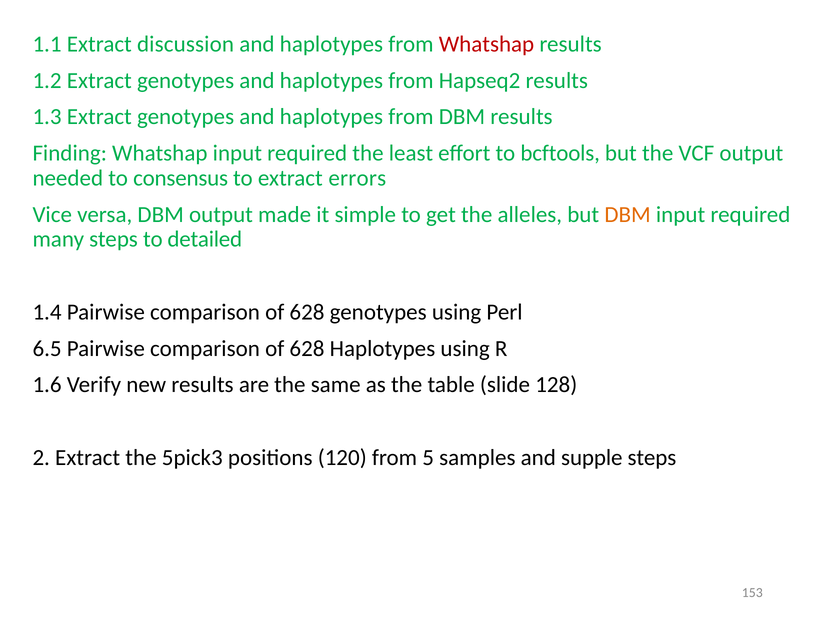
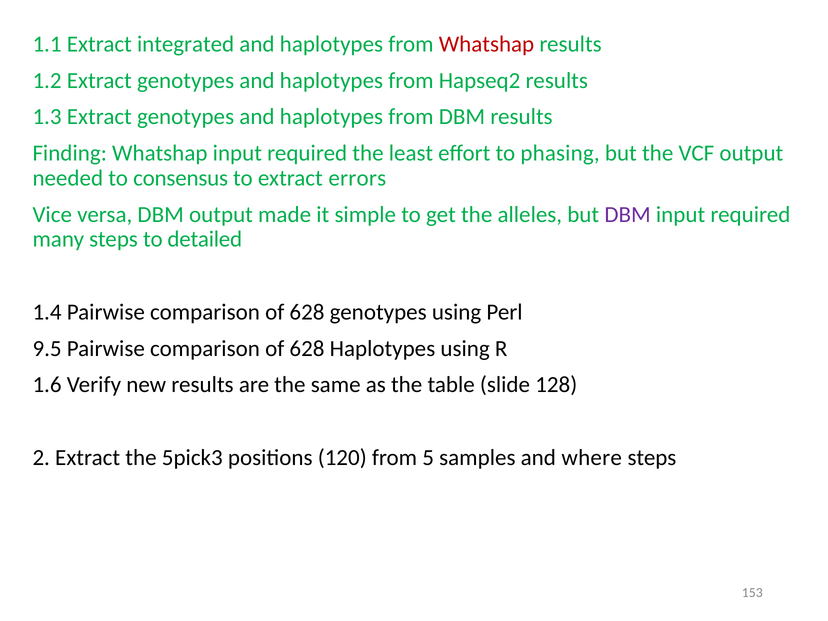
discussion: discussion -> integrated (186, 44)
bcftools: bcftools -> phasing (560, 153)
DBM colour: orange -> purple (628, 214)
6.5: 6.5 -> 9.5 (47, 348)
supple: supple -> where (592, 458)
